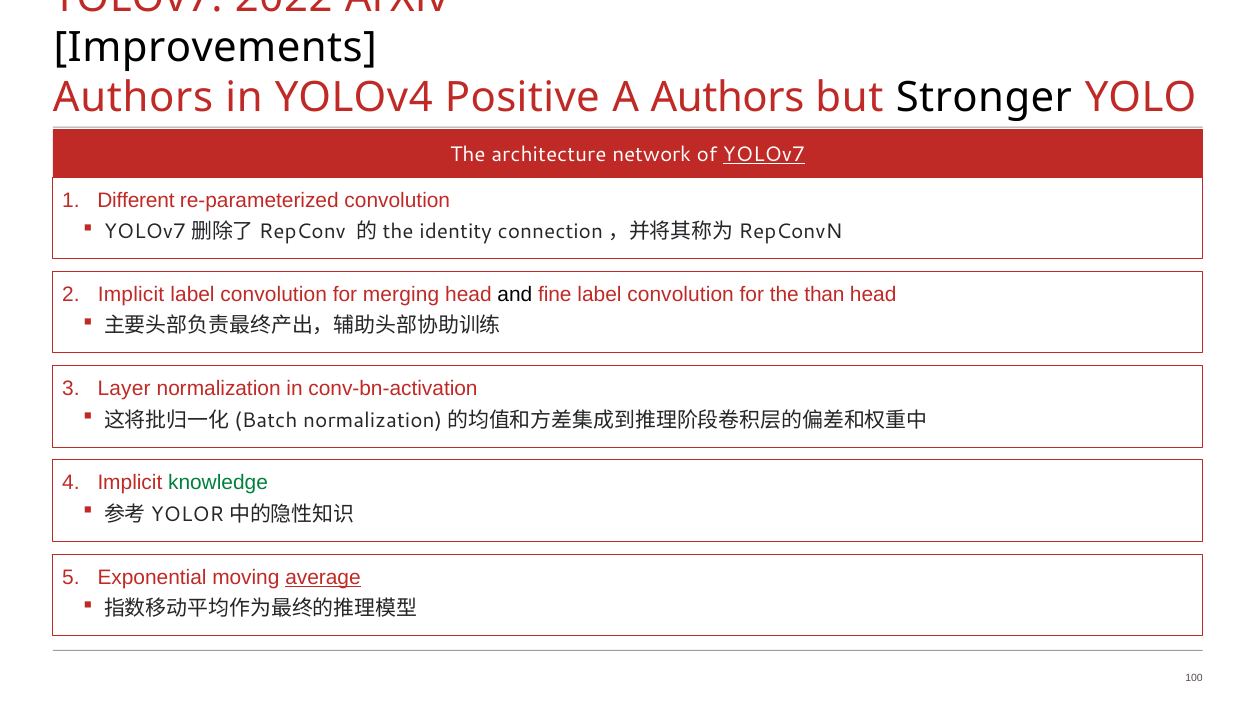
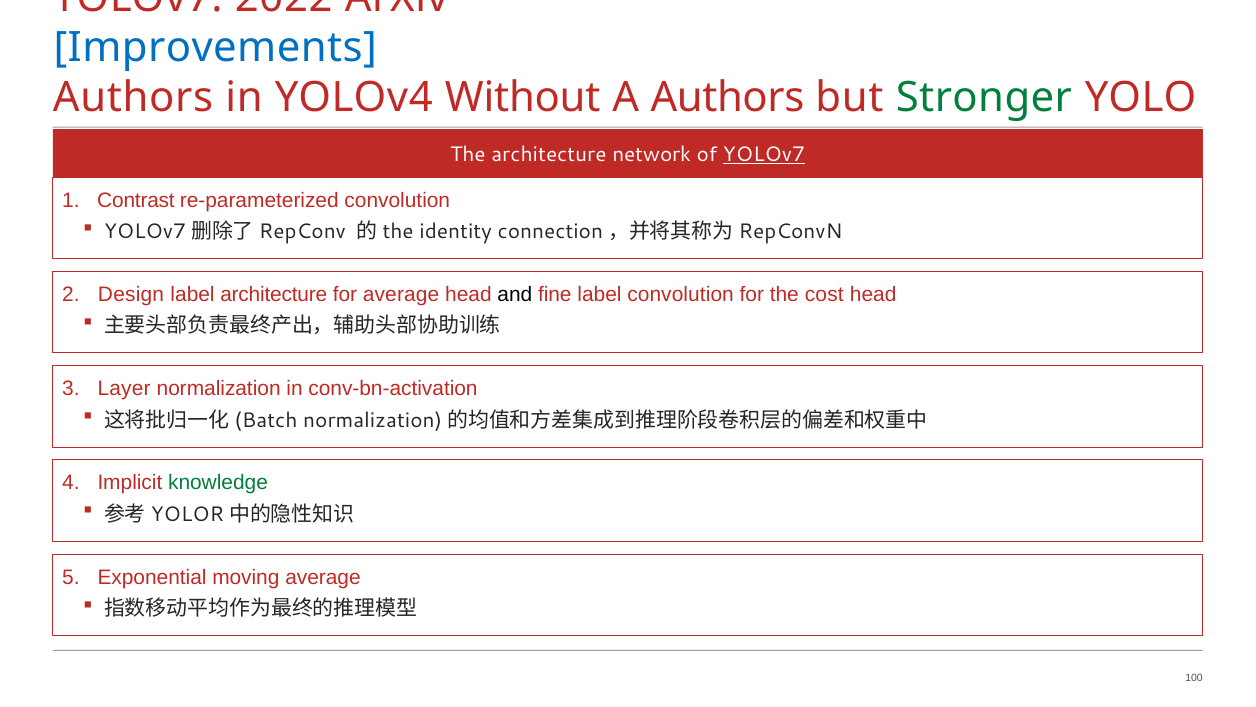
Improvements colour: black -> blue (215, 47)
Positive: Positive -> Without (523, 98)
Stronger colour: black -> green (984, 98)
Different: Different -> Contrast (136, 200)
Implicit: Implicit -> Design (131, 294)
convolution: convolution -> architecture (274, 294)
for merging: merging -> average (401, 294)
than: than -> cost (824, 294)
average underline: present -> none (323, 577)
